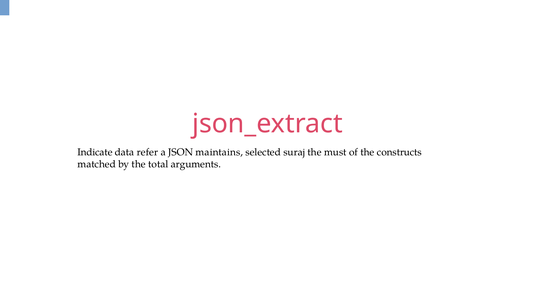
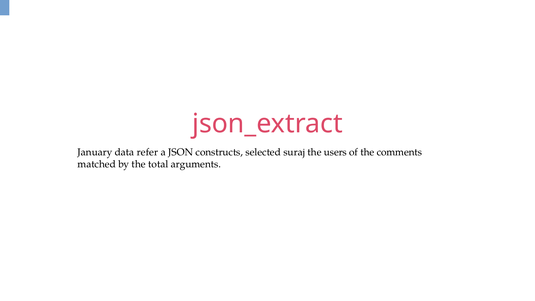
Indicate: Indicate -> January (95, 152)
maintains: maintains -> constructs (219, 152)
must: must -> users (335, 152)
constructs: constructs -> comments (399, 152)
